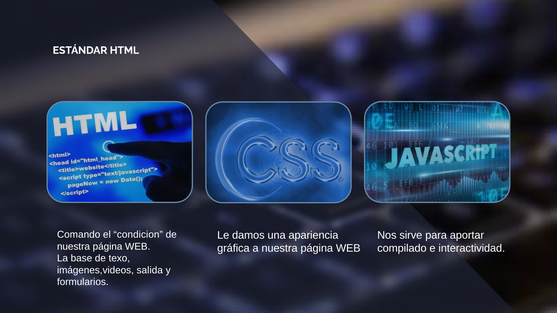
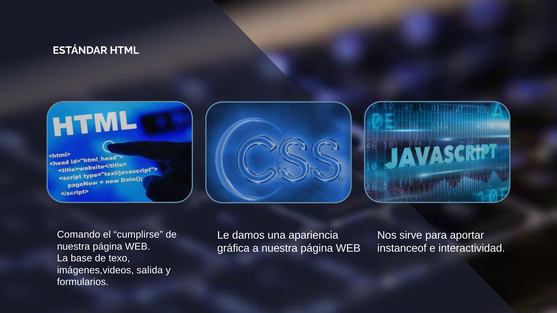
condicion: condicion -> cumplirse (138, 235)
compilado: compilado -> instanceof (402, 248)
